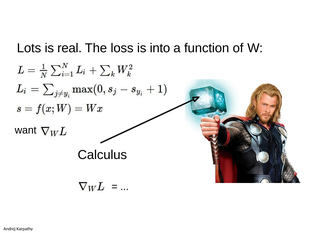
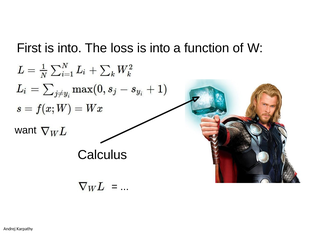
Lots: Lots -> First (29, 48)
real: real -> into (70, 48)
